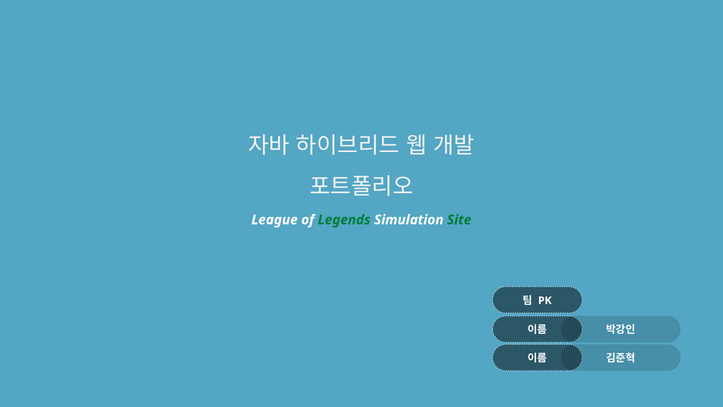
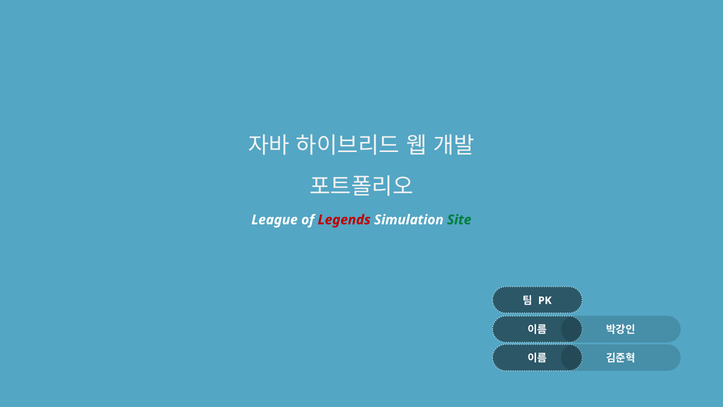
Legends colour: green -> red (344, 220)
